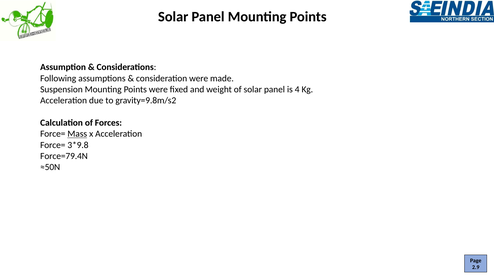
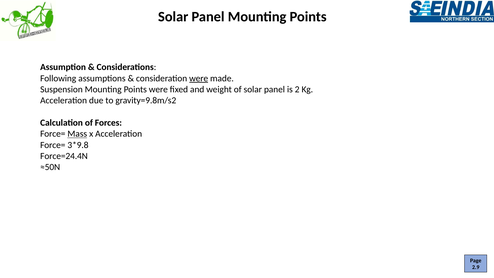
were underline: none -> present (199, 78)
4: 4 -> 2 (297, 89)
Force=79.4N: Force=79.4N -> Force=24.4N (64, 156)
